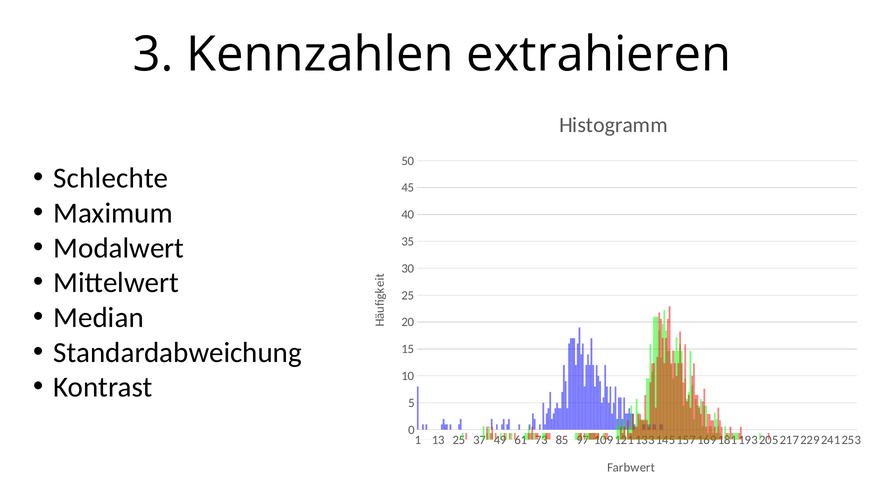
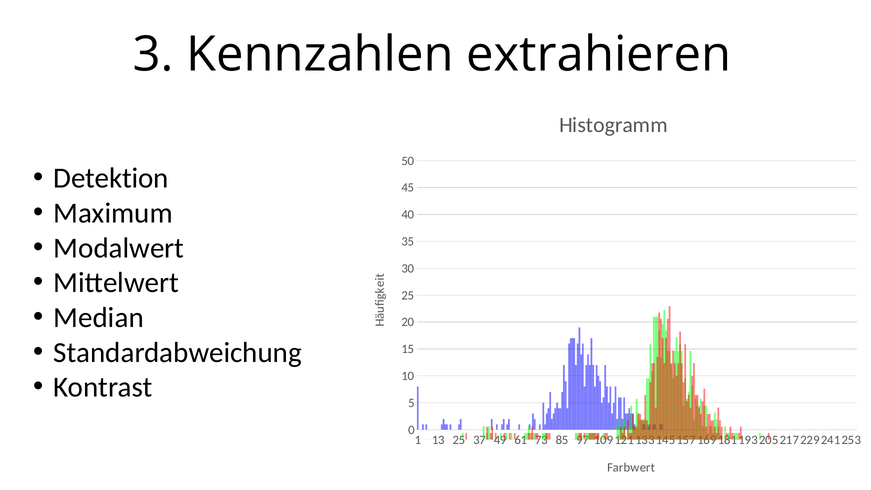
Schlechte: Schlechte -> Detektion (111, 178)
